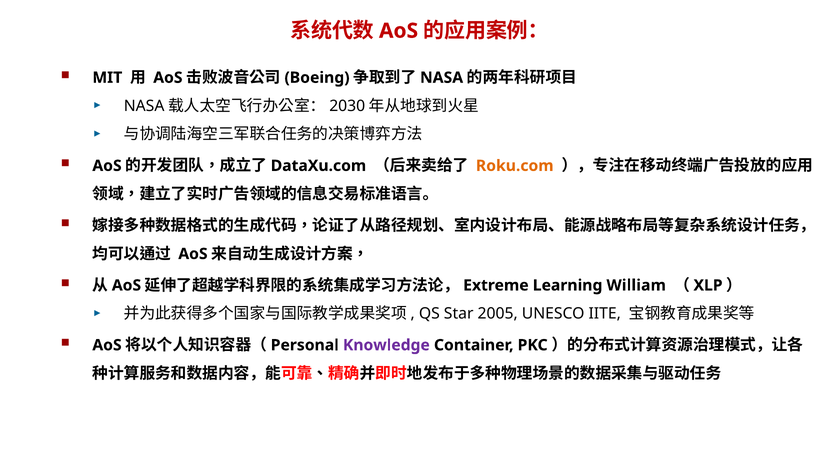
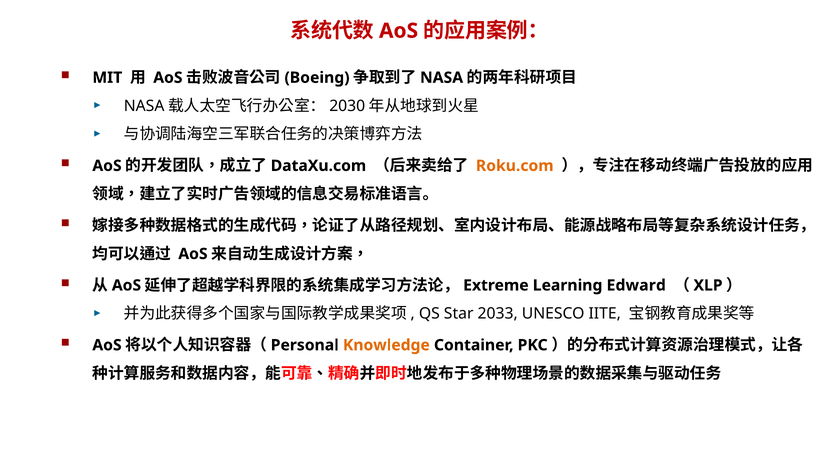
William: William -> Edward (636, 285)
2005: 2005 -> 2033 (498, 313)
Knowledge colour: purple -> orange (386, 345)
